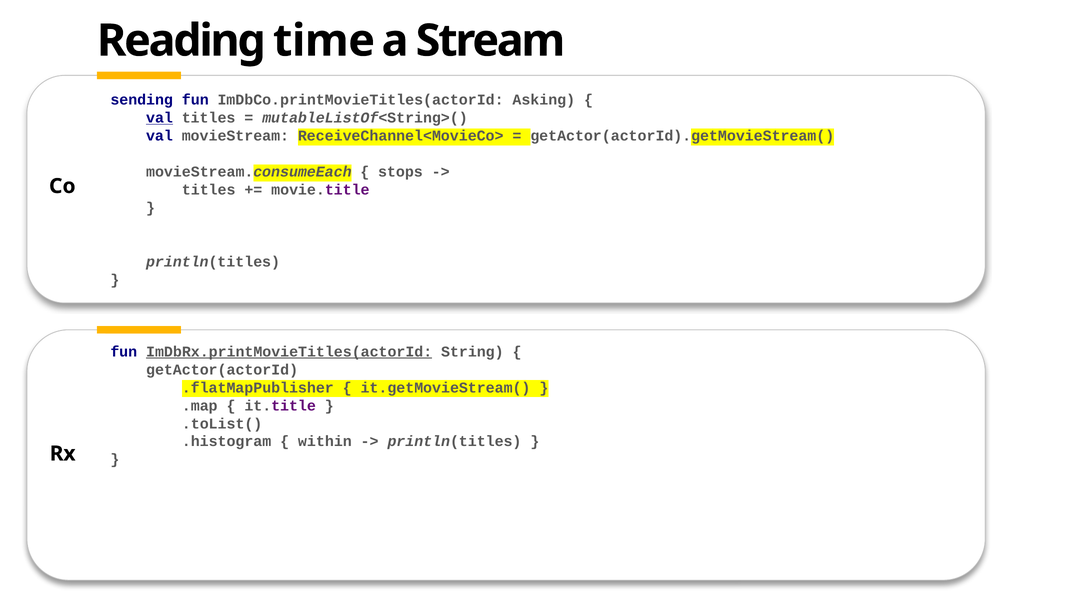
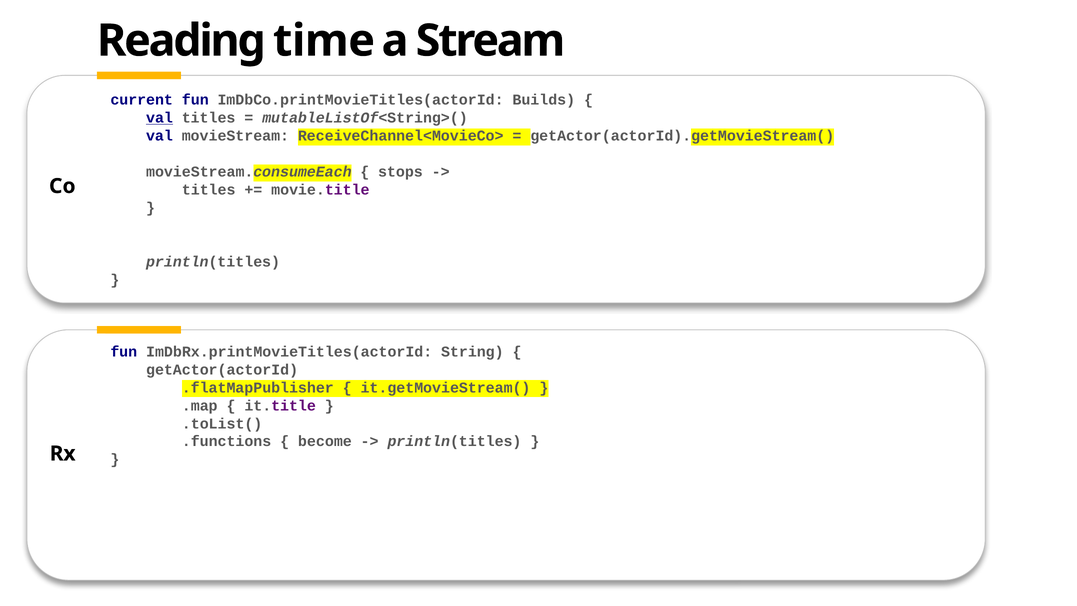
sending: sending -> current (142, 100)
Asking: Asking -> Builds (544, 100)
ImDbRx.printMovieTitles(actorId underline: present -> none (289, 352)
.histogram: .histogram -> .functions (227, 441)
within: within -> become (325, 441)
